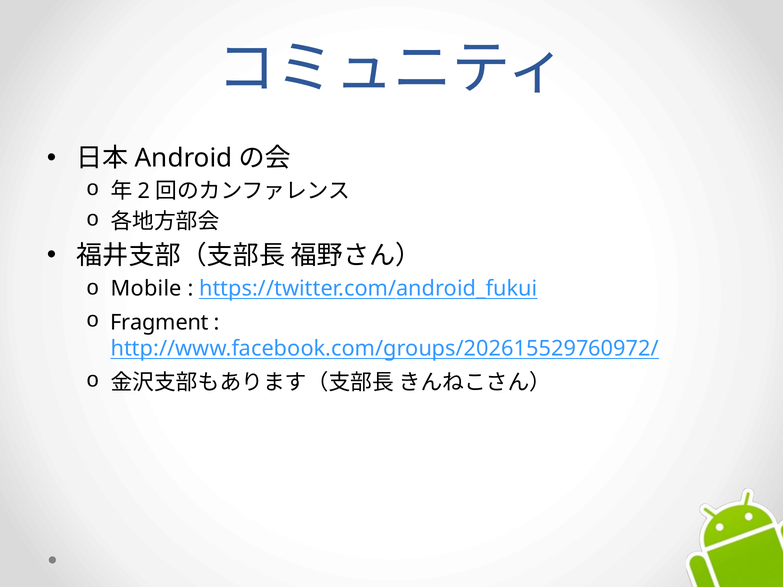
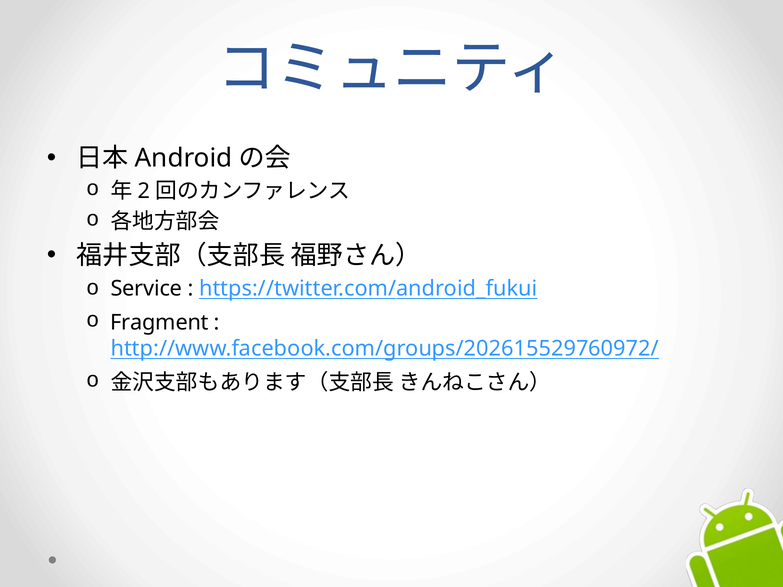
Mobile: Mobile -> Service (146, 289)
